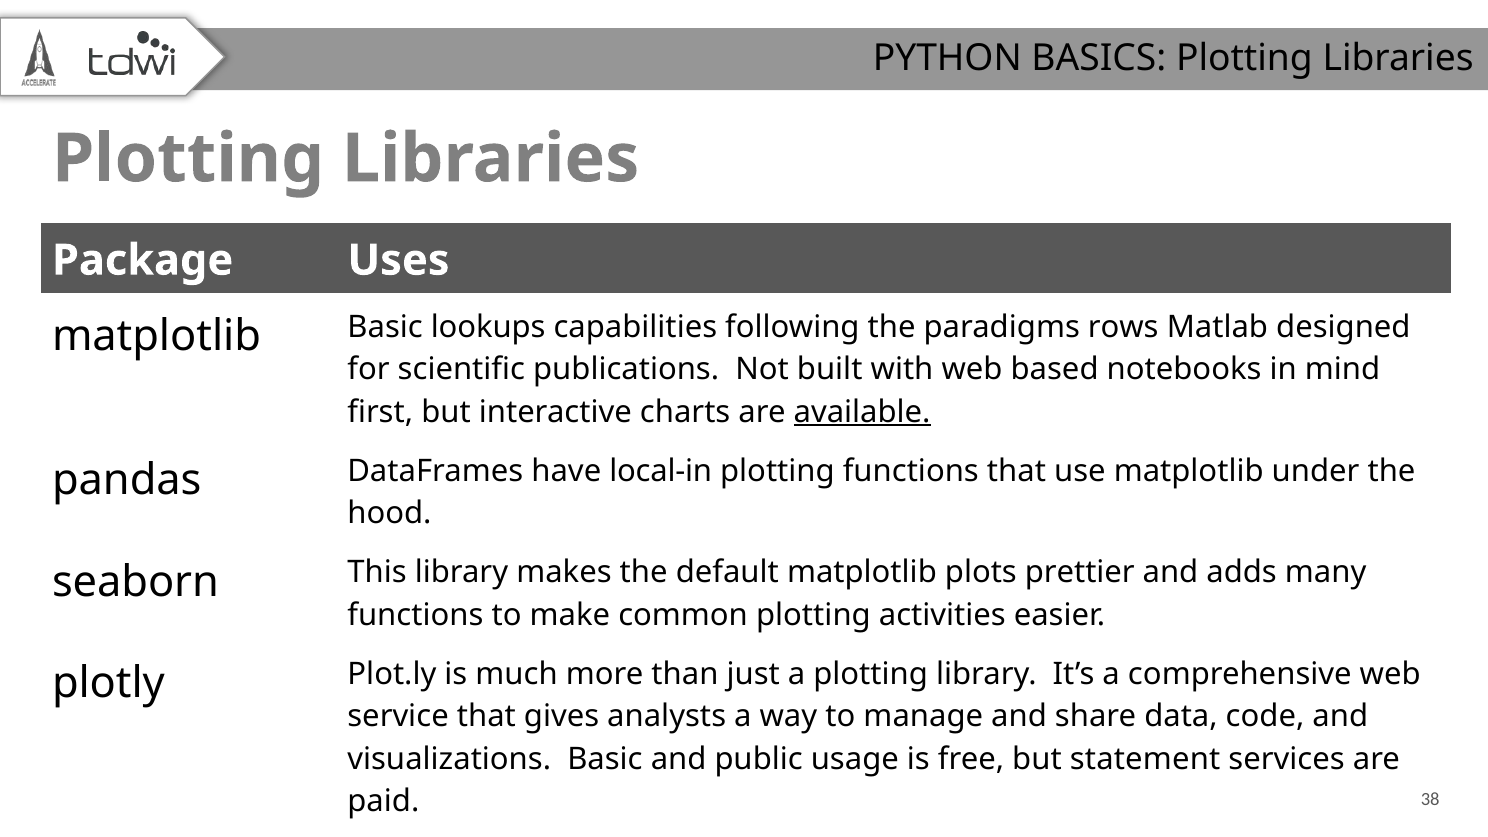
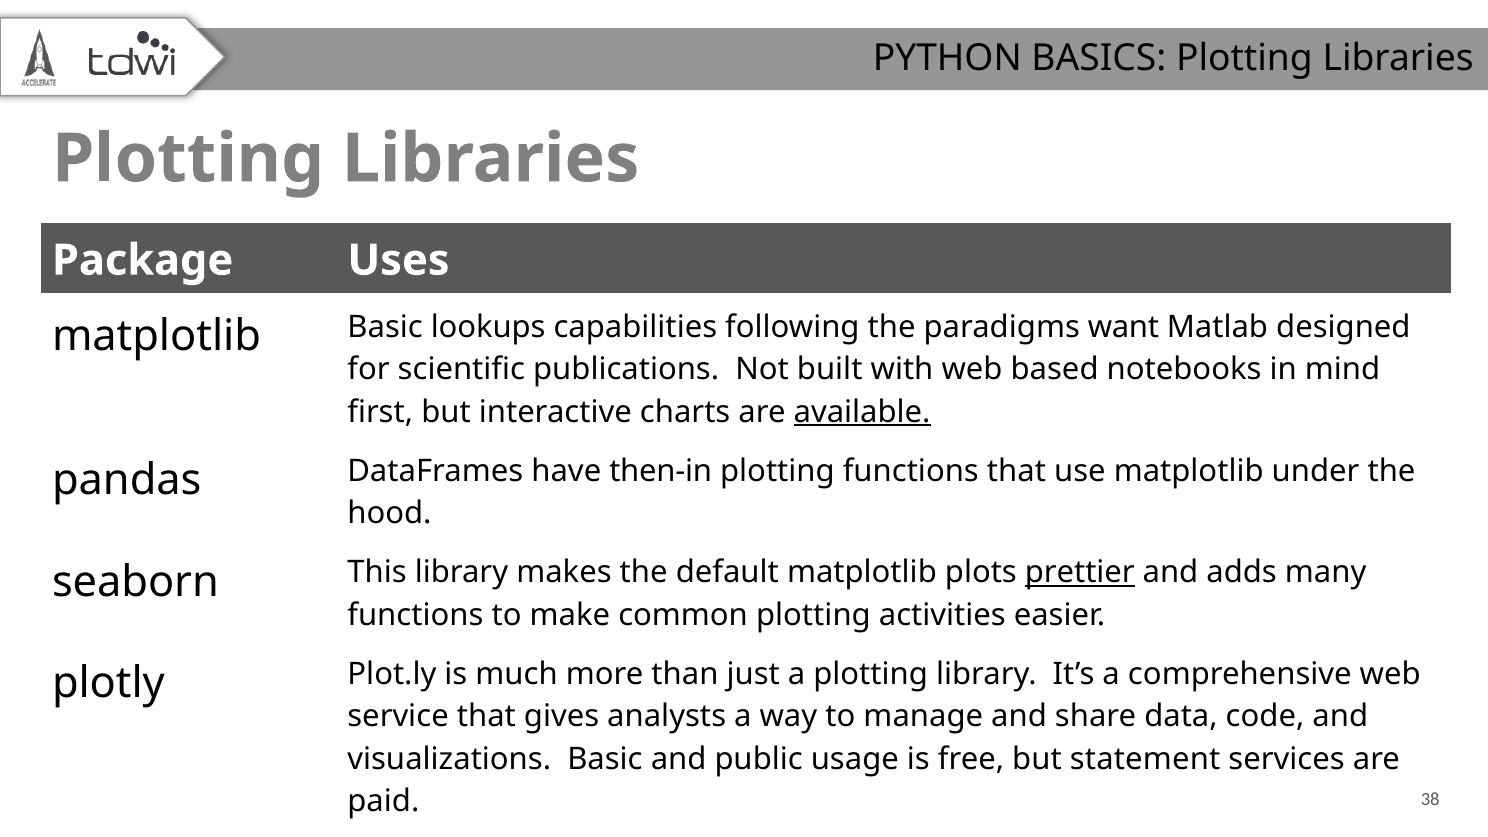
rows: rows -> want (1123, 327)
local-in: local-in -> then-in (661, 471)
prettier underline: none -> present (1080, 573)
